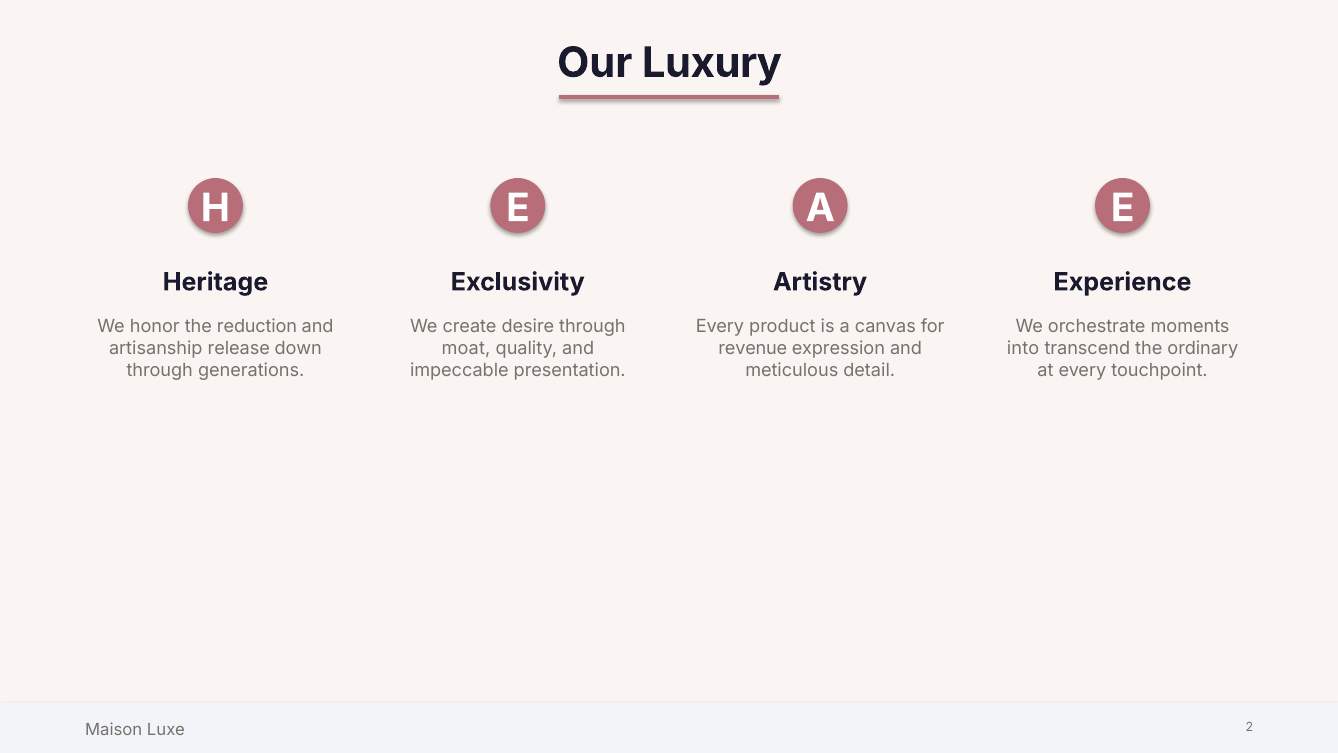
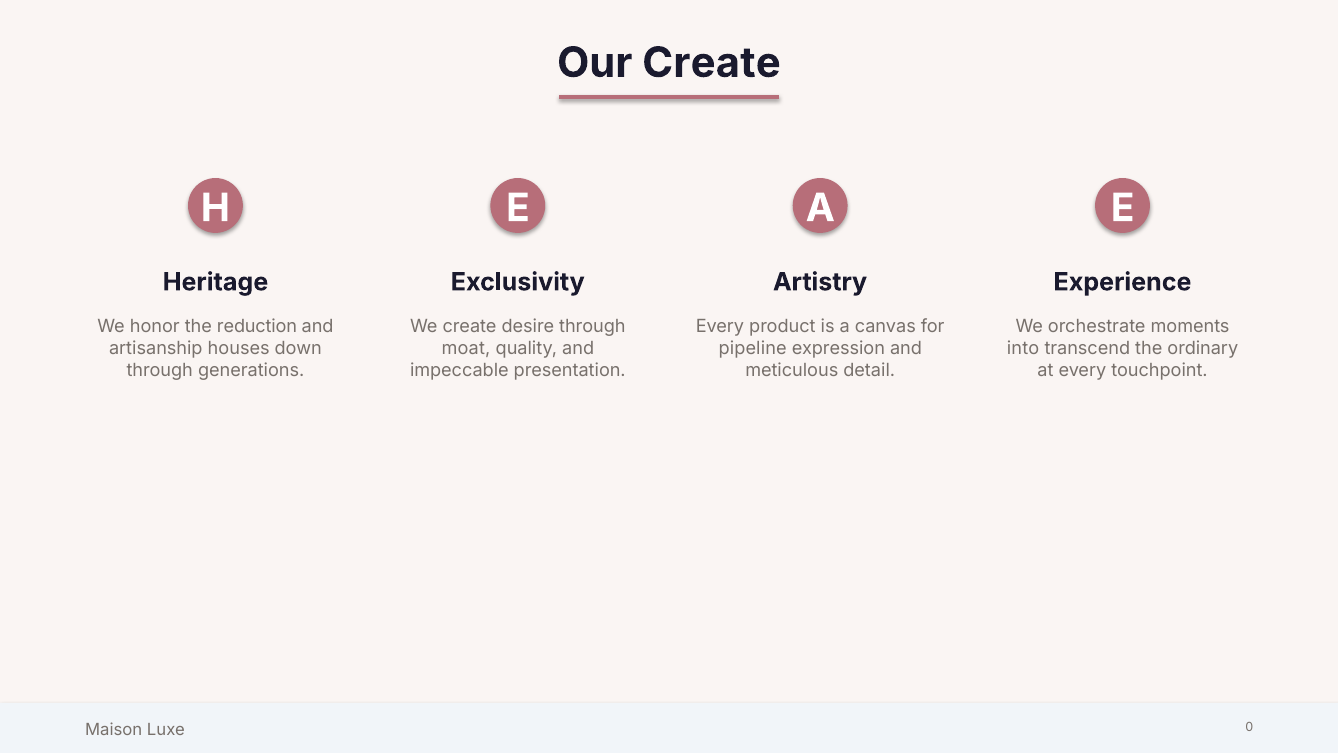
Our Luxury: Luxury -> Create (711, 63)
release: release -> houses (239, 349)
revenue: revenue -> pipeline (753, 349)
2: 2 -> 0 (1249, 727)
